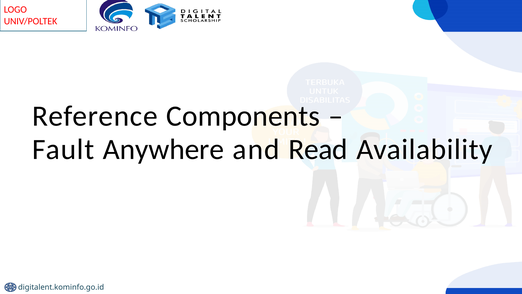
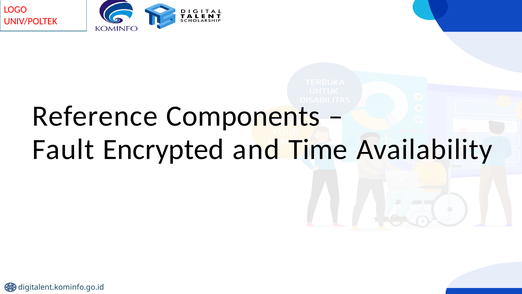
Anywhere: Anywhere -> Encrypted (163, 149)
Read: Read -> Time (318, 149)
